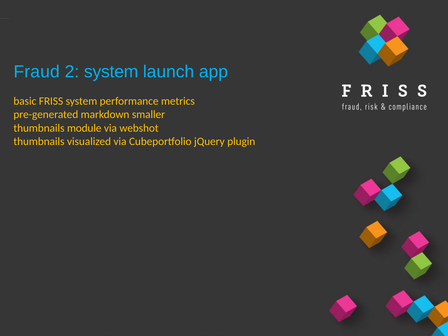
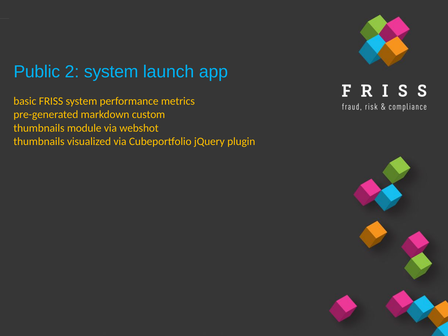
Fraud: Fraud -> Public (37, 72)
smaller: smaller -> custom (149, 115)
